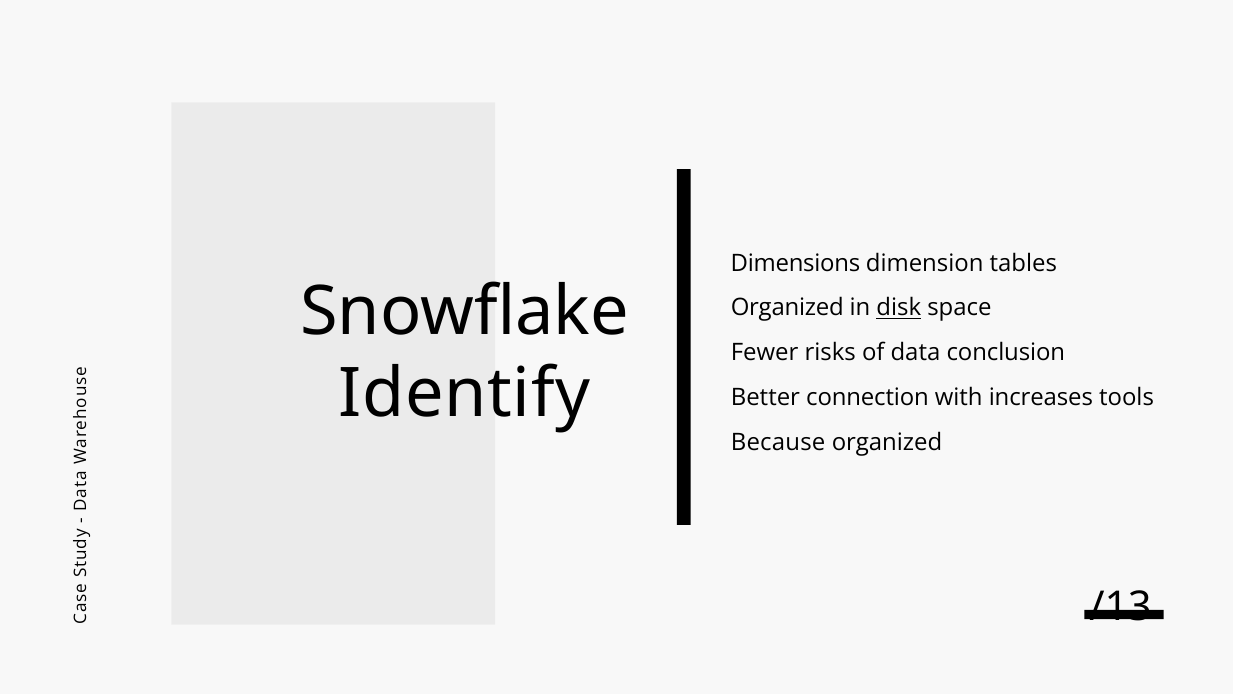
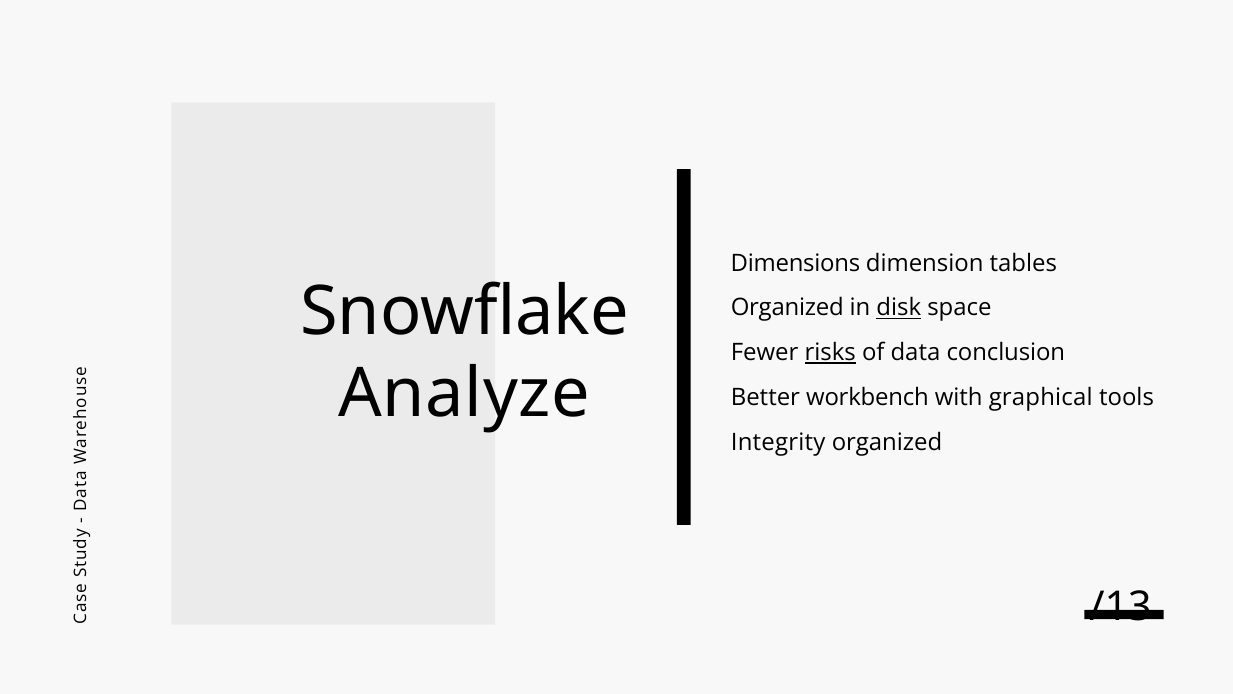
risks underline: none -> present (830, 353)
Identify: Identify -> Analyze (464, 394)
connection: connection -> workbench (867, 397)
increases: increases -> graphical (1041, 397)
Because: Because -> Integrity (778, 442)
